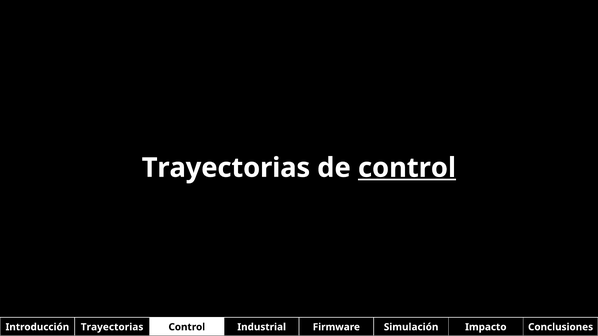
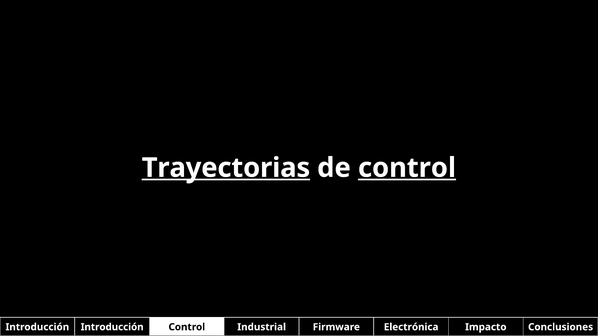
Trayectorias underline: none -> present (226, 168)
Introducción Trayectorias: Trayectorias -> Introducción (112, 327)
Simulación: Simulación -> Electrónica (411, 327)
